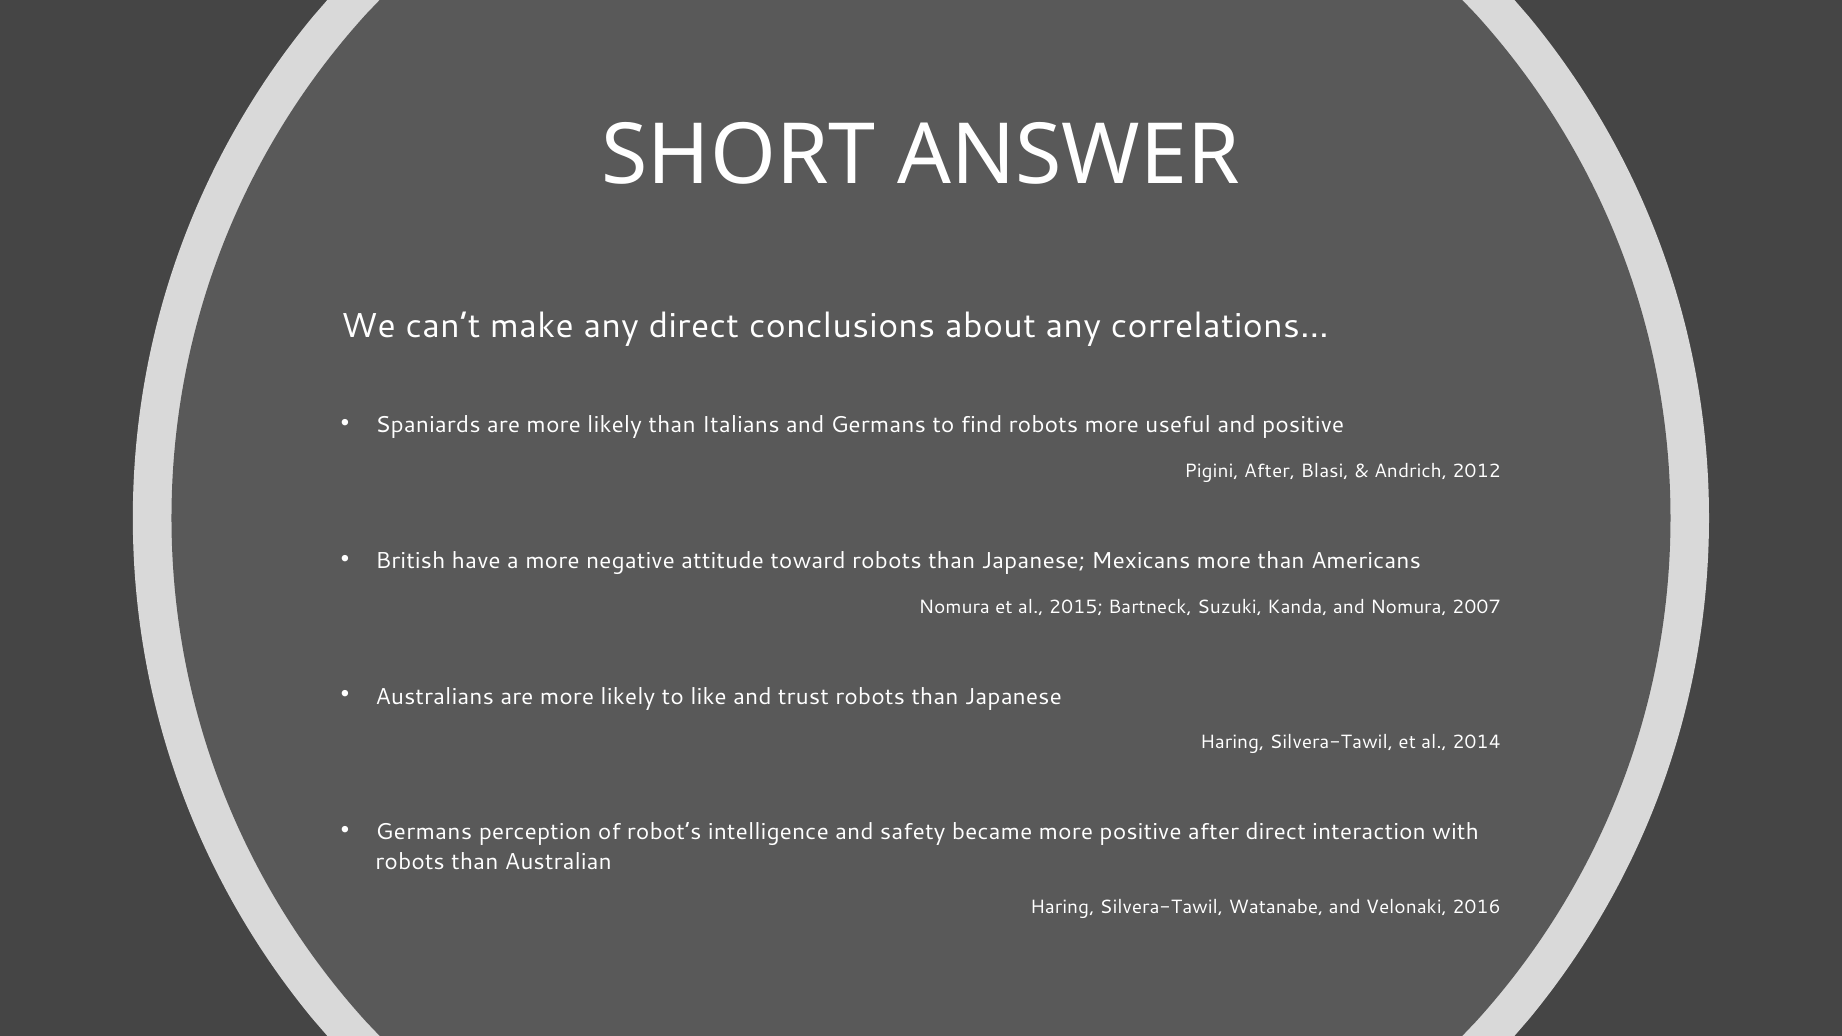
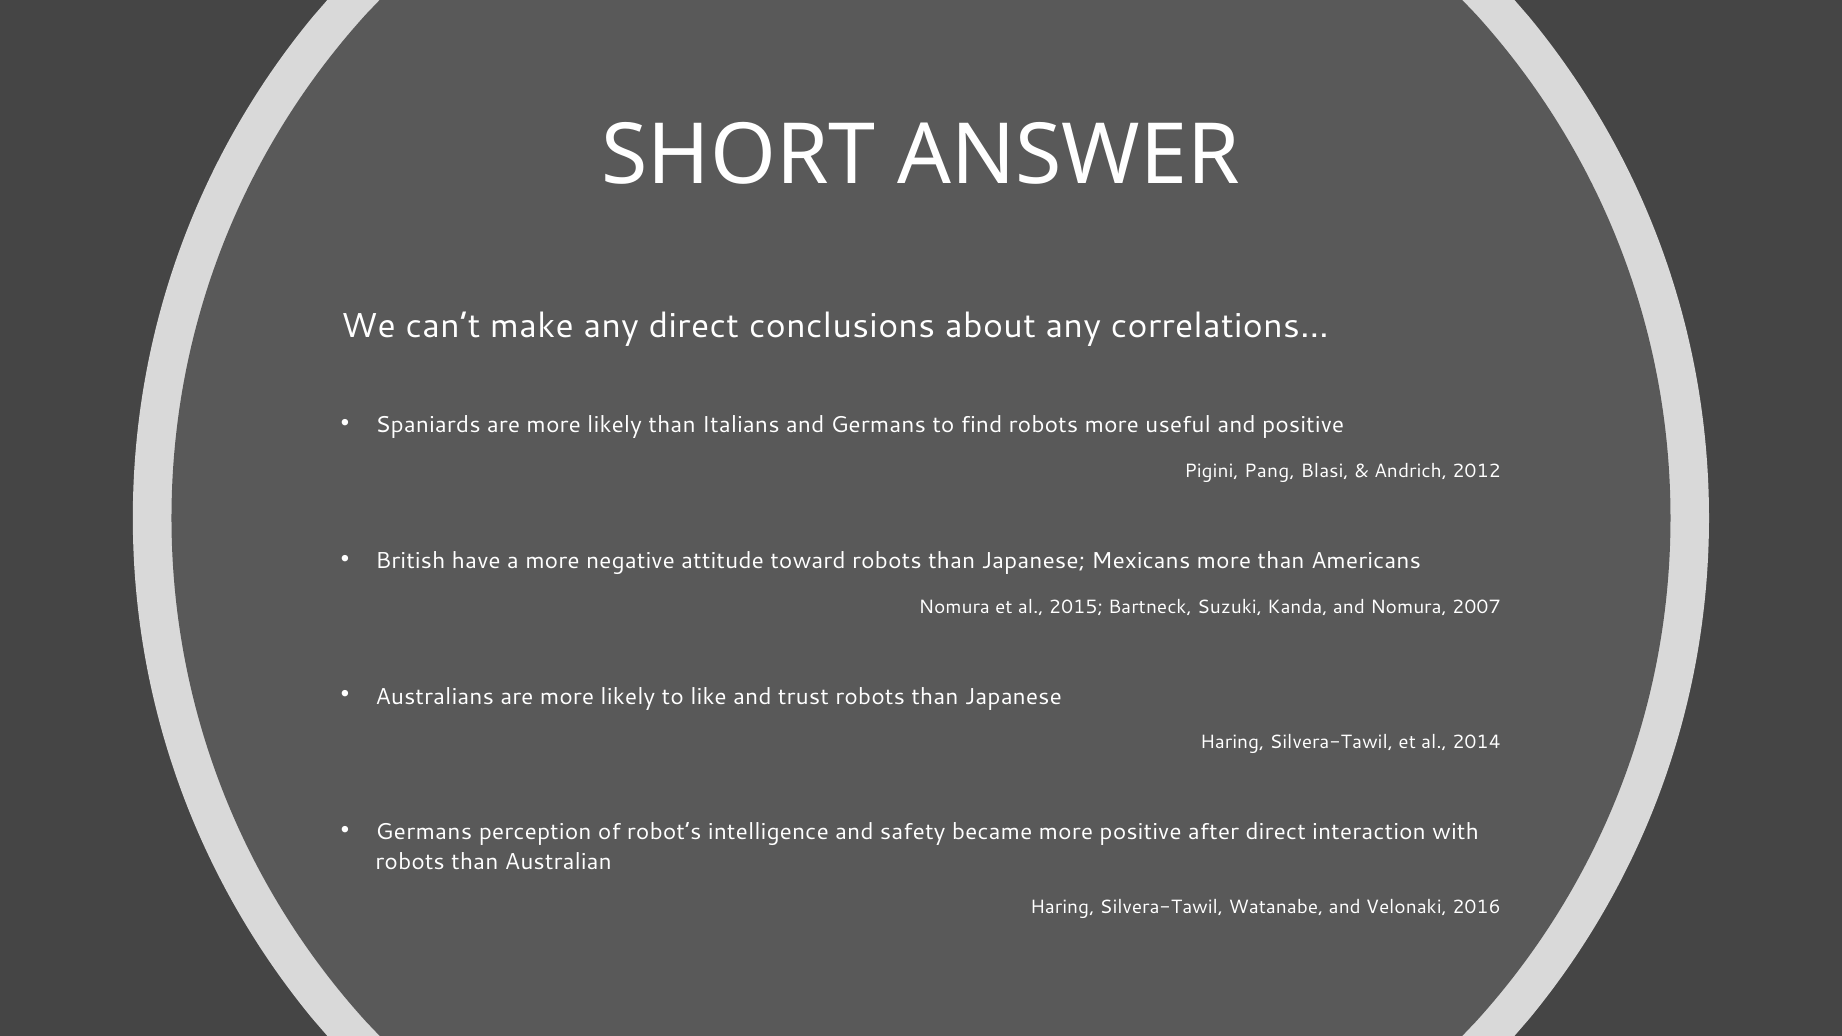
Pigini After: After -> Pang (1270, 471)
